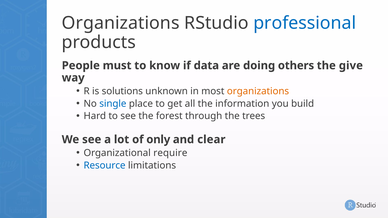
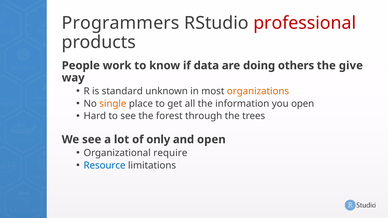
Organizations: Organizations -> Programmers (121, 23)
professional colour: blue -> red (305, 23)
must: must -> work (117, 66)
solutions: solutions -> standard (122, 91)
single colour: blue -> orange (113, 104)
you build: build -> open (303, 104)
and clear: clear -> open (211, 140)
